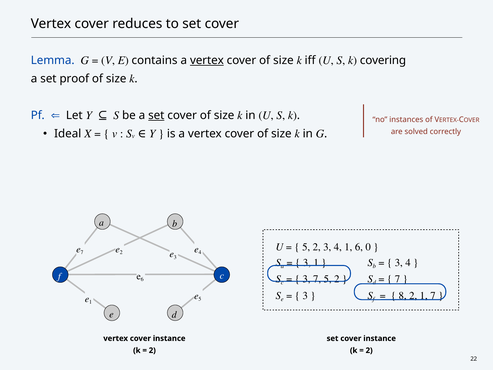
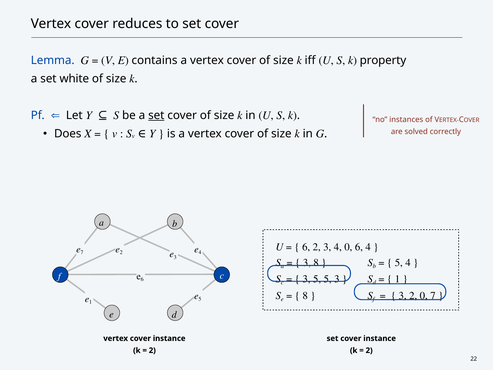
vertex underline: present -> none (207, 60)
covering: covering -> property (383, 60)
proof: proof -> white (74, 79)
Ideal: Ideal -> Does (68, 134)
5: 5 -> 6 (306, 247)
4 1: 1 -> 0 (348, 247)
6 0: 0 -> 4 (368, 247)
3 1: 1 -> 8 (316, 262)
3: 3 -> 5 (399, 262)
3 7: 7 -> 5 (317, 279)
2: 2 -> 3 (337, 279)
7: 7 -> 1 (397, 279)
3: 3 -> 8 (305, 296)
8: 8 -> 3 (403, 296)
2 1: 1 -> 0 (424, 296)
